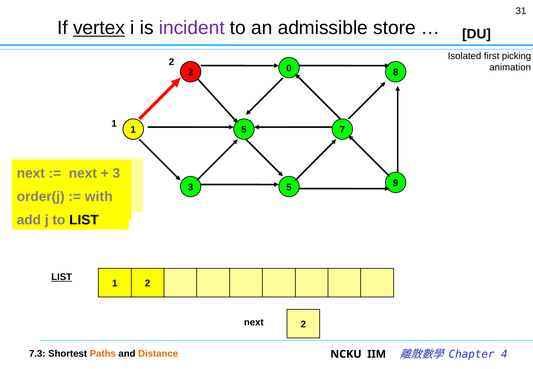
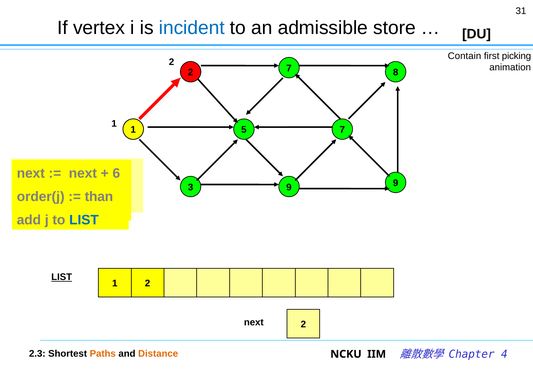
vertex underline: present -> none (99, 28)
incident colour: purple -> blue (192, 28)
Isolated: Isolated -> Contain (465, 56)
0: 0 -> 7 (289, 68)
3: 3 -> 6 (116, 173)
3 5: 5 -> 9 (289, 187)
with: with -> than (99, 197)
LIST colour: black -> blue (84, 220)
7.3: 7.3 -> 2.3 (37, 354)
